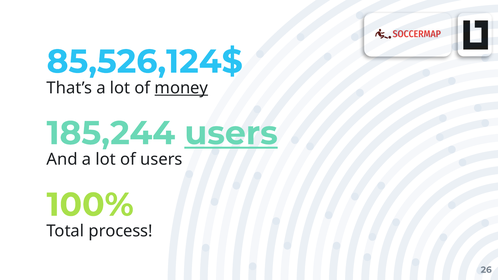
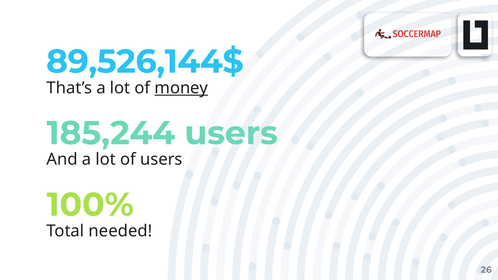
85,526,124$: 85,526,124$ -> 89,526,144$ (145, 62)
users underline: present -> none (231, 133)
process: process -> needed (120, 231)
